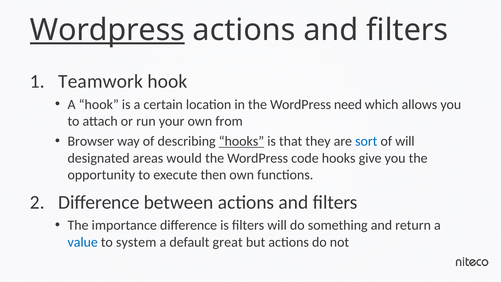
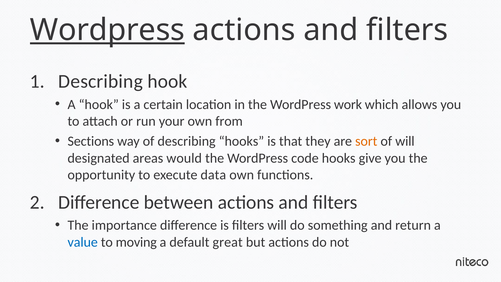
Teamwork: Teamwork -> Describing (101, 81)
need: need -> work (348, 104)
Browser: Browser -> Sections (91, 141)
hooks underline: present -> none (241, 141)
sort colour: blue -> orange (366, 141)
then: then -> data (213, 175)
system: system -> moving (136, 242)
